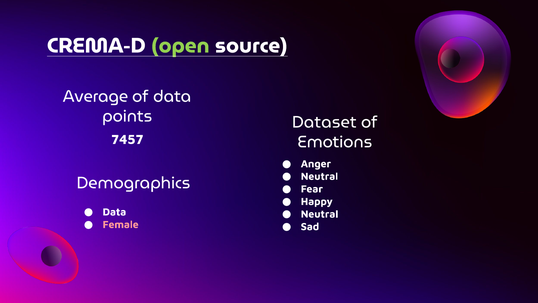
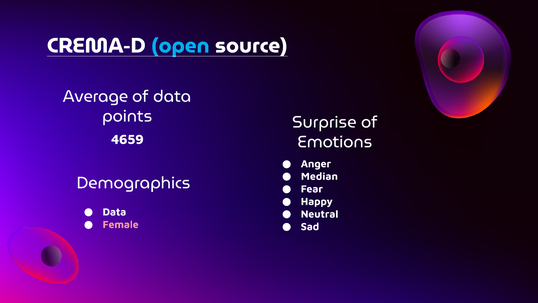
open colour: light green -> light blue (180, 46)
Dataset: Dataset -> Surprise (324, 122)
7457: 7457 -> 4659 (127, 139)
Neutral: Neutral -> Median (319, 176)
